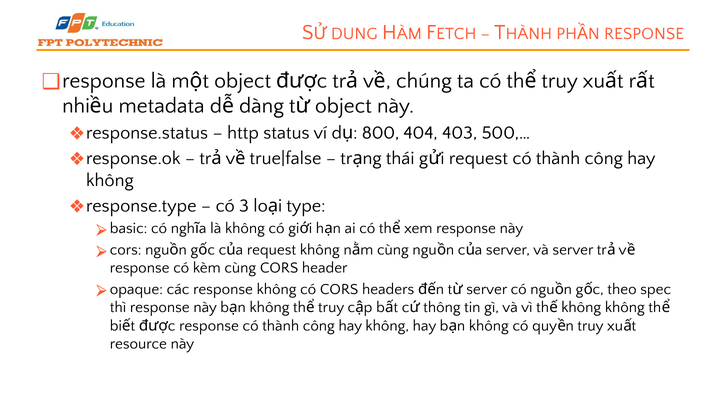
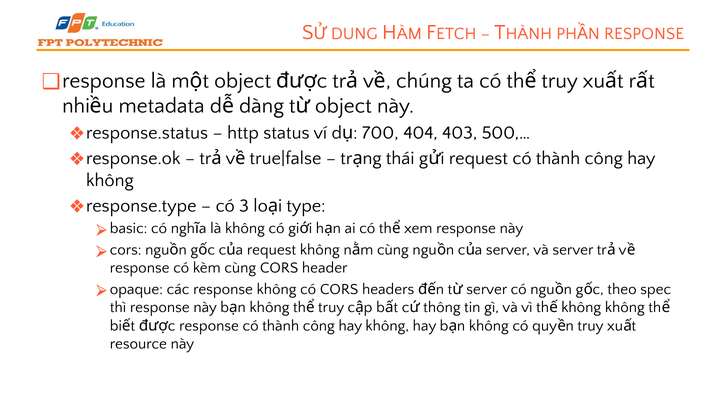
800: 800 -> 700 (380, 133)
